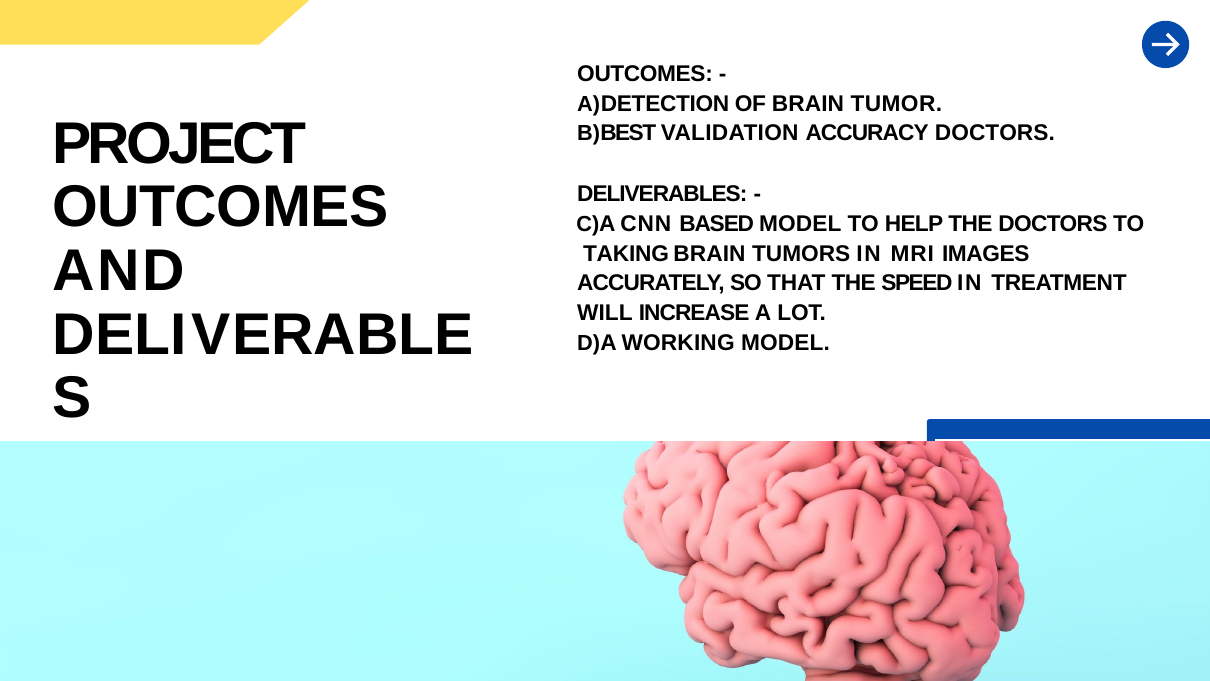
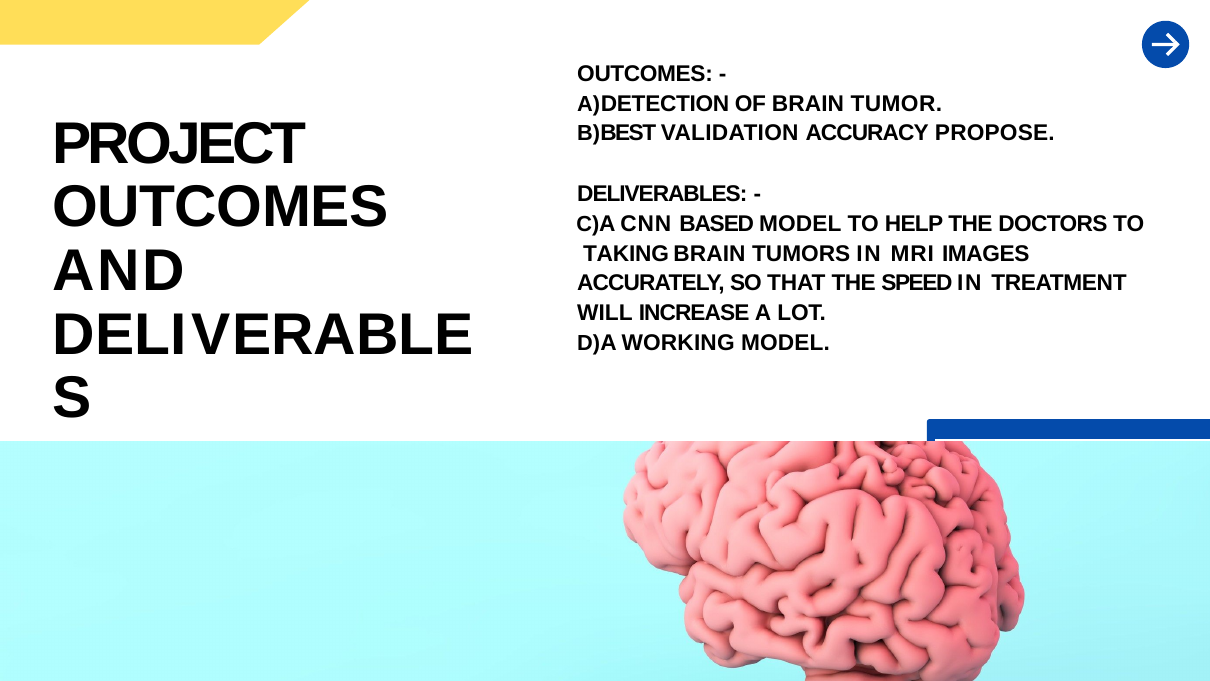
ACCURACY DOCTORS: DOCTORS -> PROPOSE (995, 133)
